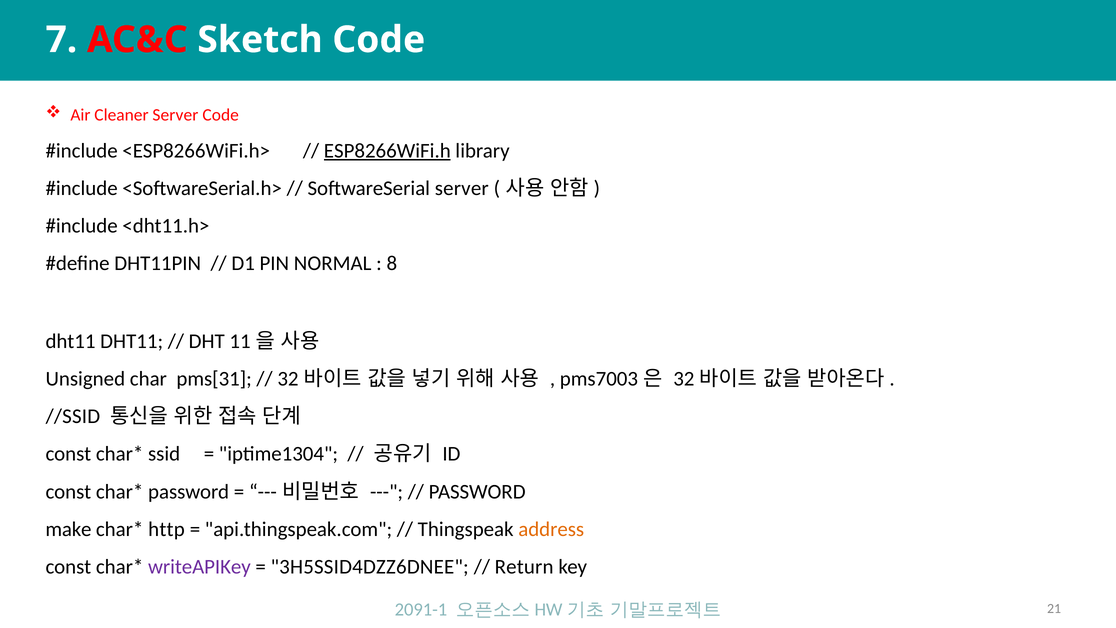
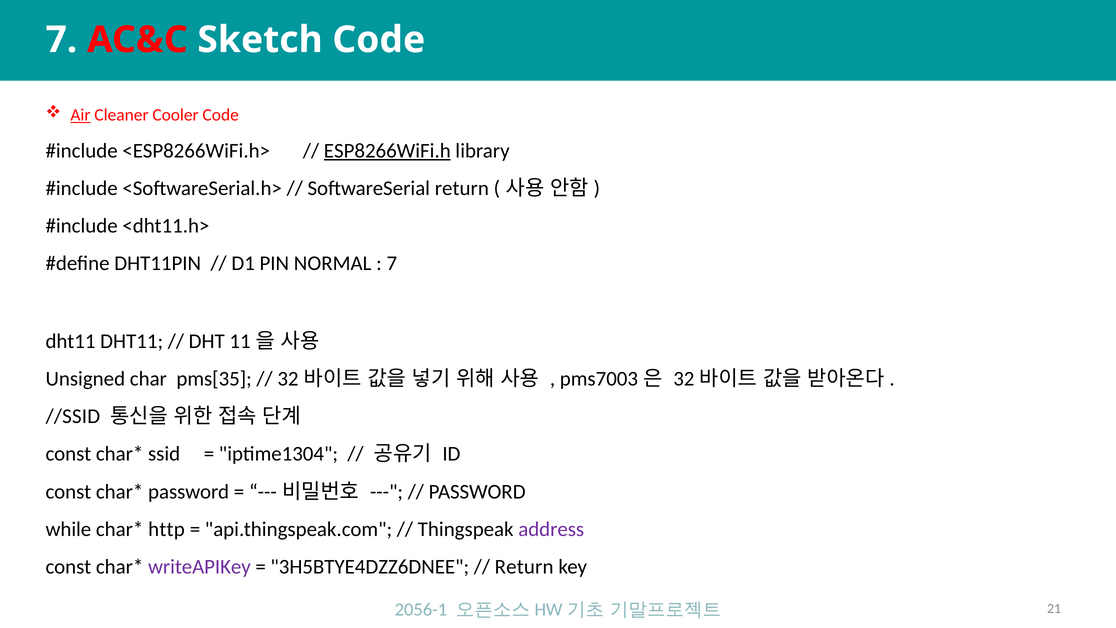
Air underline: none -> present (80, 115)
Cleaner Server: Server -> Cooler (176, 115)
SoftwareSerial server: server -> return (462, 188)
8: 8 -> 7 (392, 263)
pms[31: pms[31 -> pms[35 (214, 379)
make: make -> while (68, 529)
address colour: orange -> purple (551, 529)
3H5SSID4DZZ6DNEE: 3H5SSID4DZZ6DNEE -> 3H5BTYE4DZZ6DNEE (370, 566)
2091-1: 2091-1 -> 2056-1 (421, 609)
